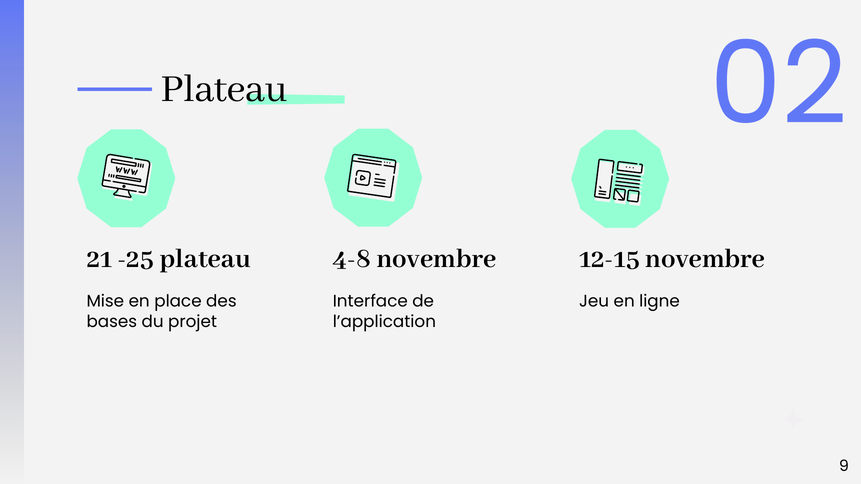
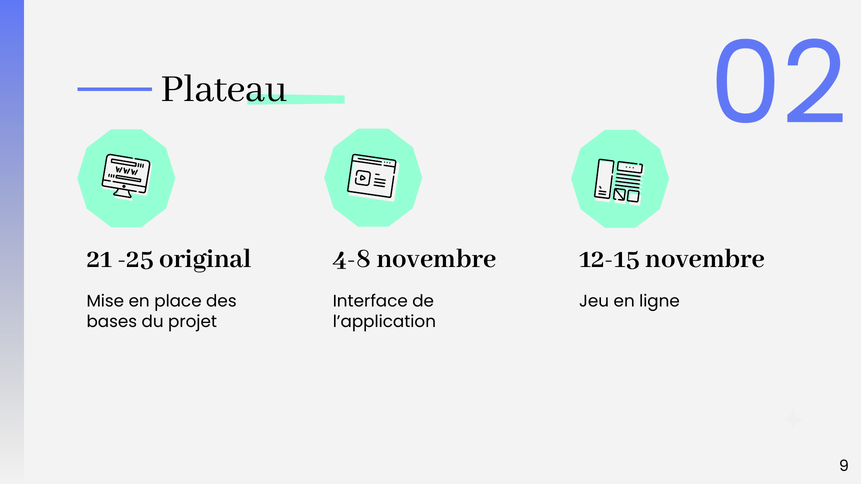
-25 plateau: plateau -> original (206, 258)
